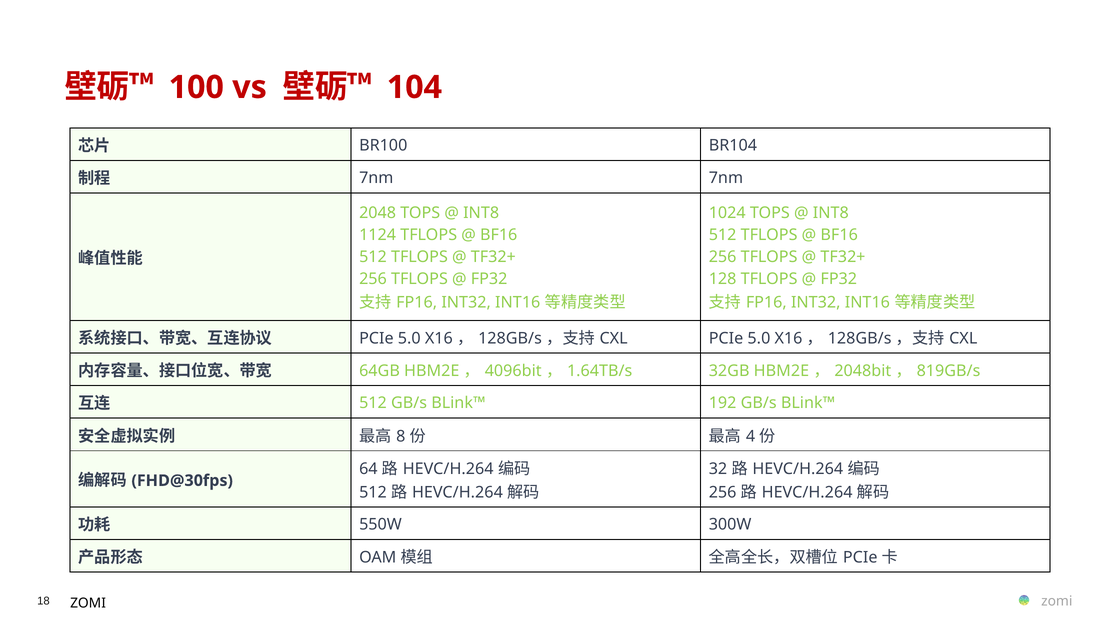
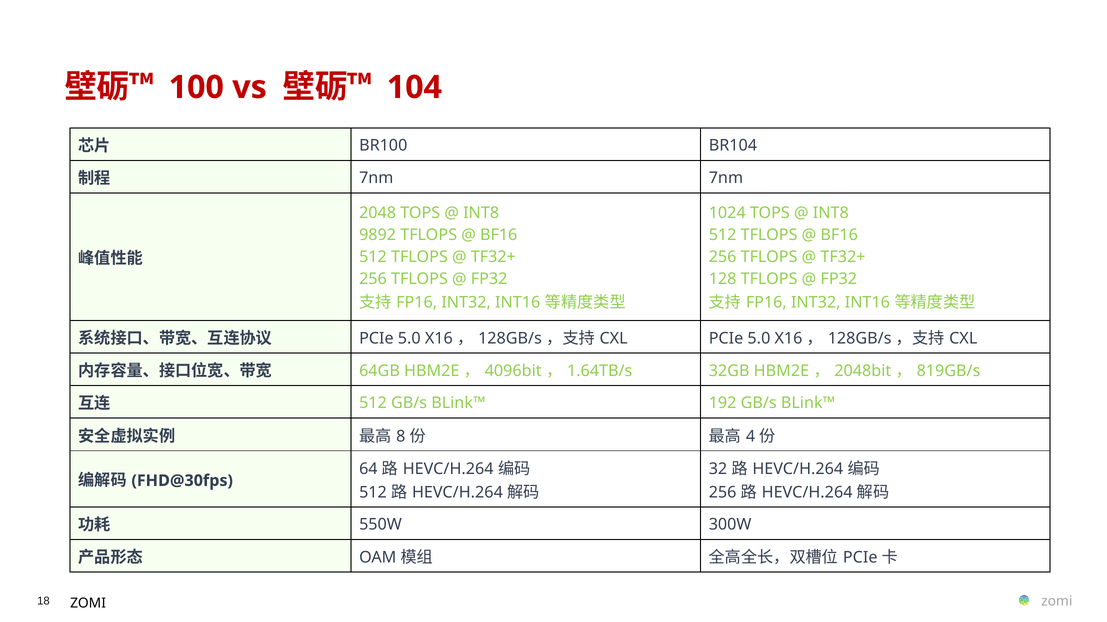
1124: 1124 -> 9892 (378, 235)
